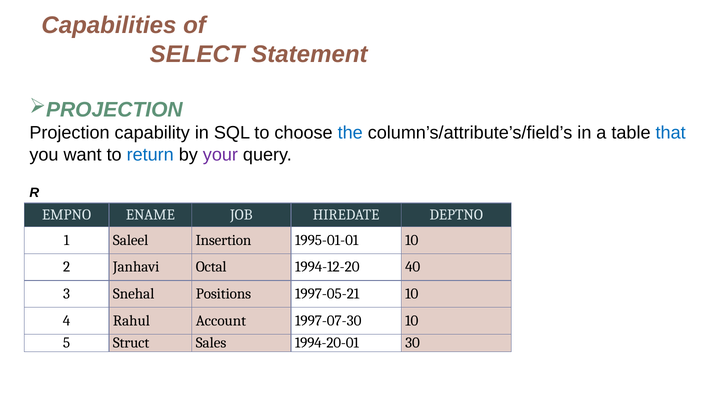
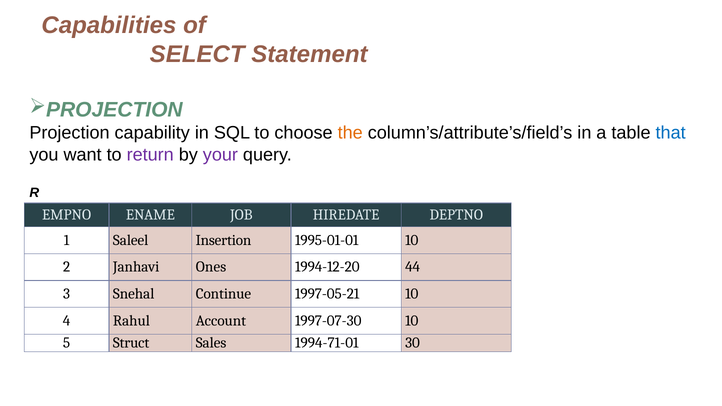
the colour: blue -> orange (350, 133)
return colour: blue -> purple (150, 155)
Octal: Octal -> Ones (211, 267)
40: 40 -> 44 (413, 267)
Positions: Positions -> Continue (223, 294)
1994-20-01: 1994-20-01 -> 1994-71-01 (327, 343)
